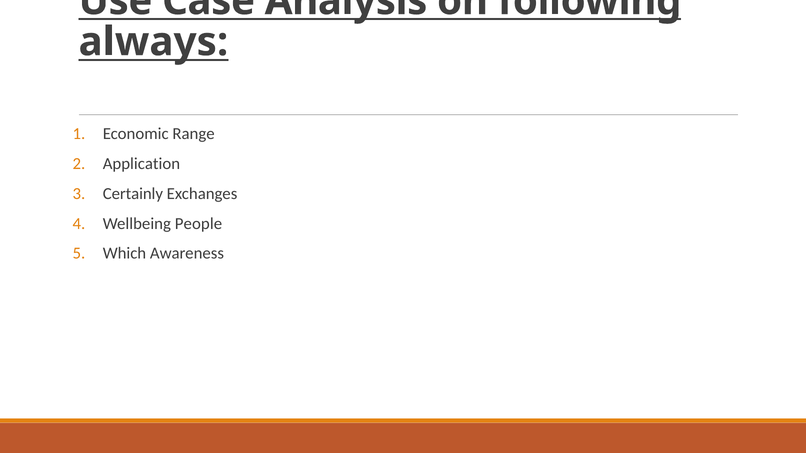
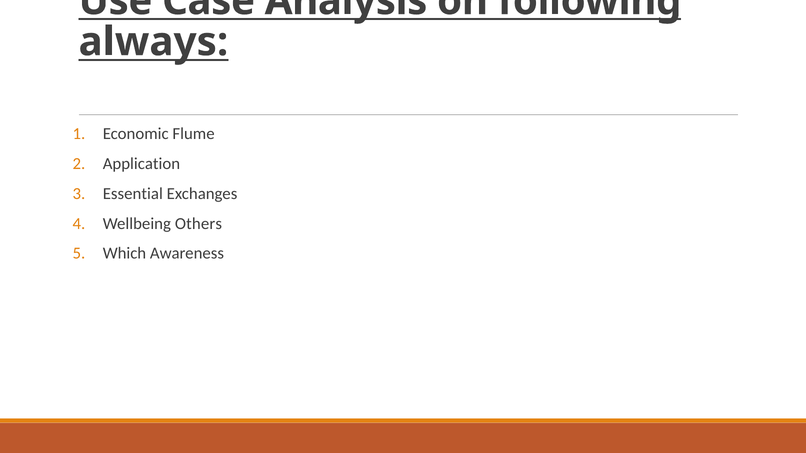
Range: Range -> Flume (194, 134)
Certainly: Certainly -> Essential (133, 194)
People: People -> Others (198, 224)
